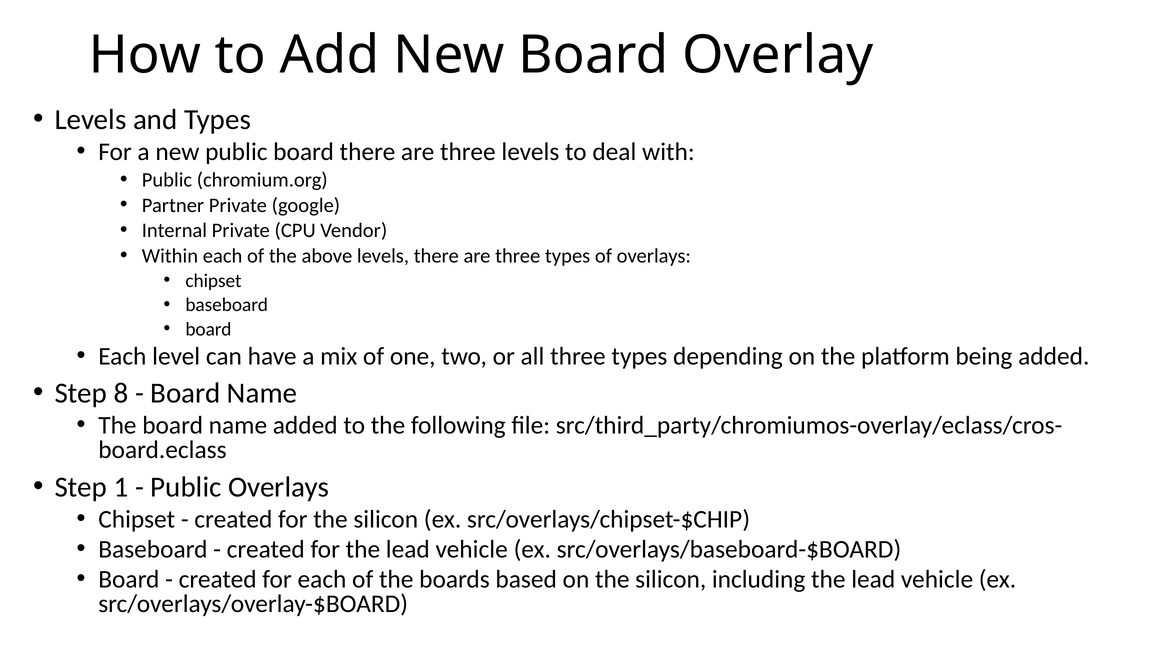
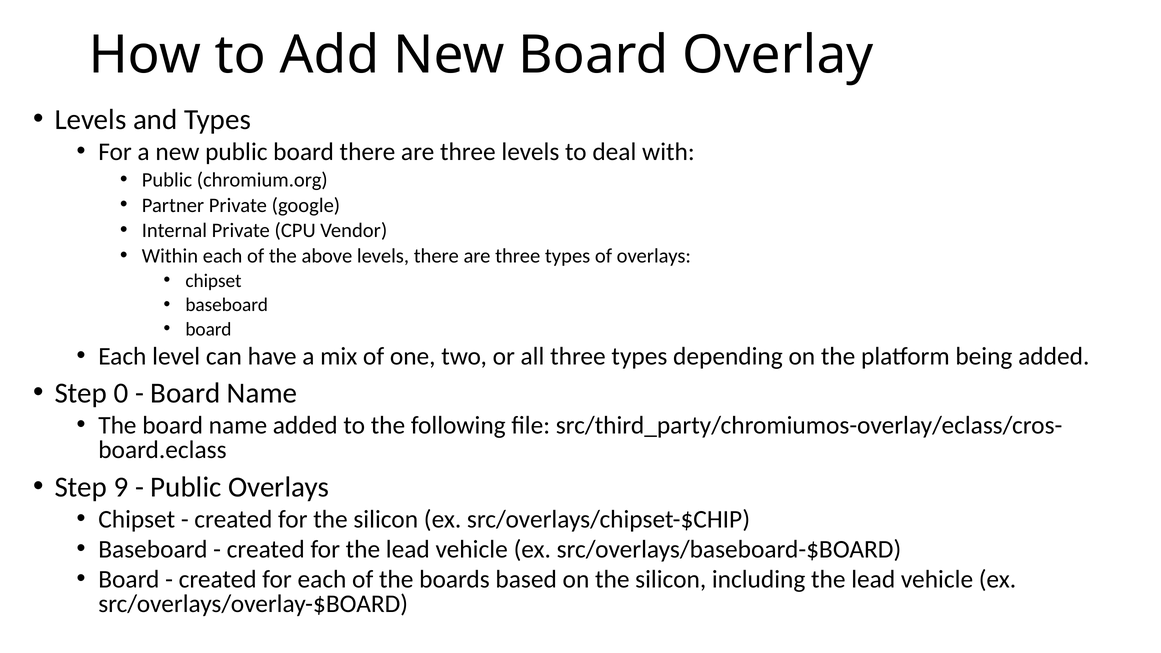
8: 8 -> 0 (121, 393)
1: 1 -> 9 (121, 487)
